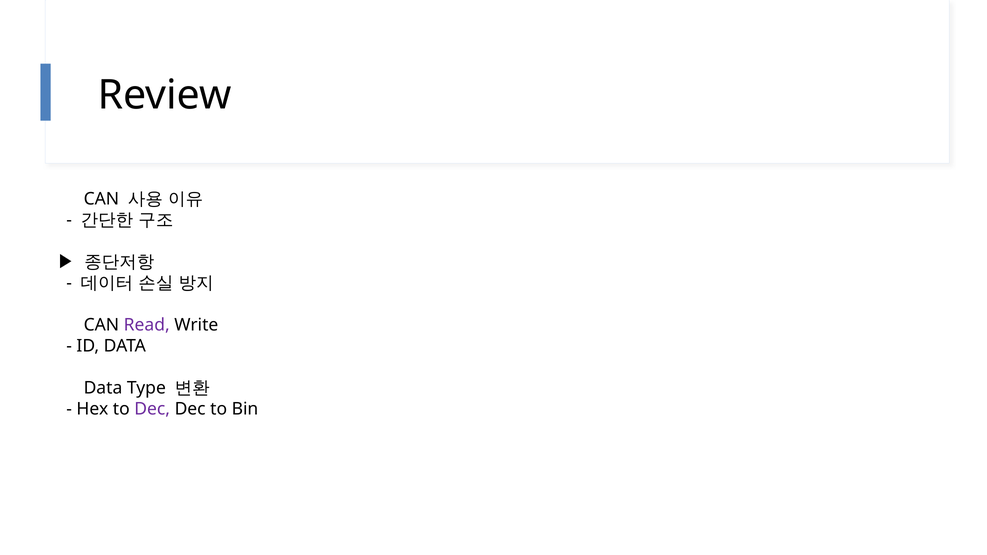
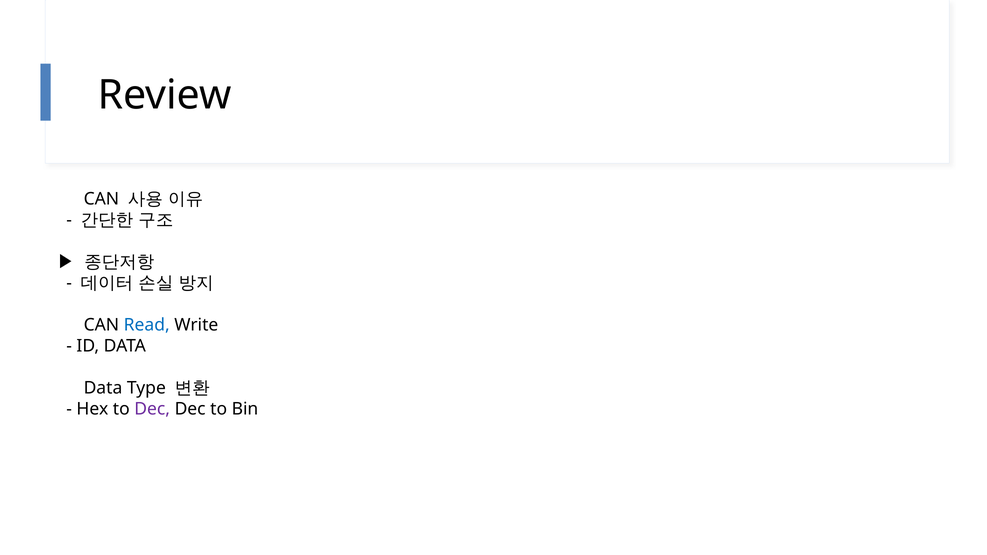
Read colour: purple -> blue (147, 325)
